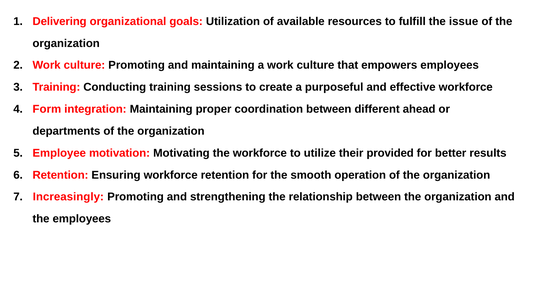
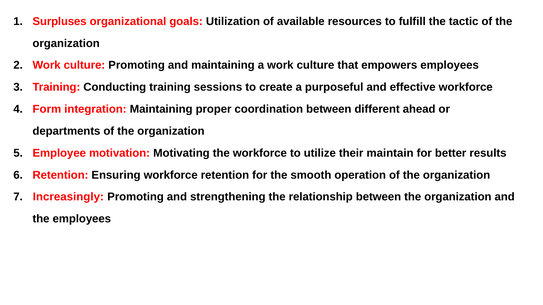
Delivering: Delivering -> Surpluses (60, 21)
issue: issue -> tactic (464, 21)
provided: provided -> maintain (390, 153)
